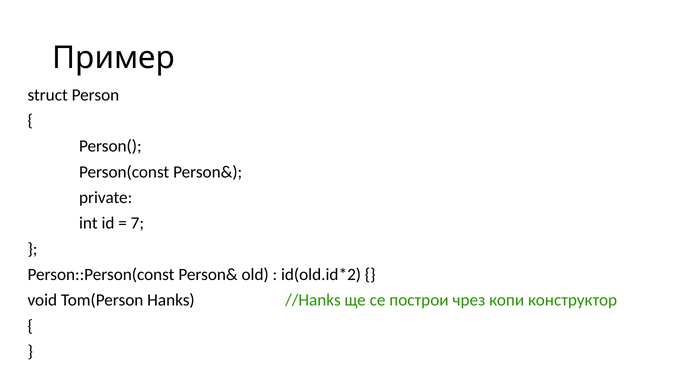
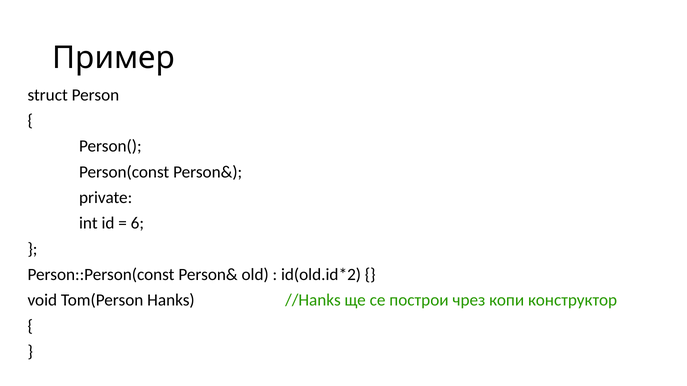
7: 7 -> 6 (137, 223)
